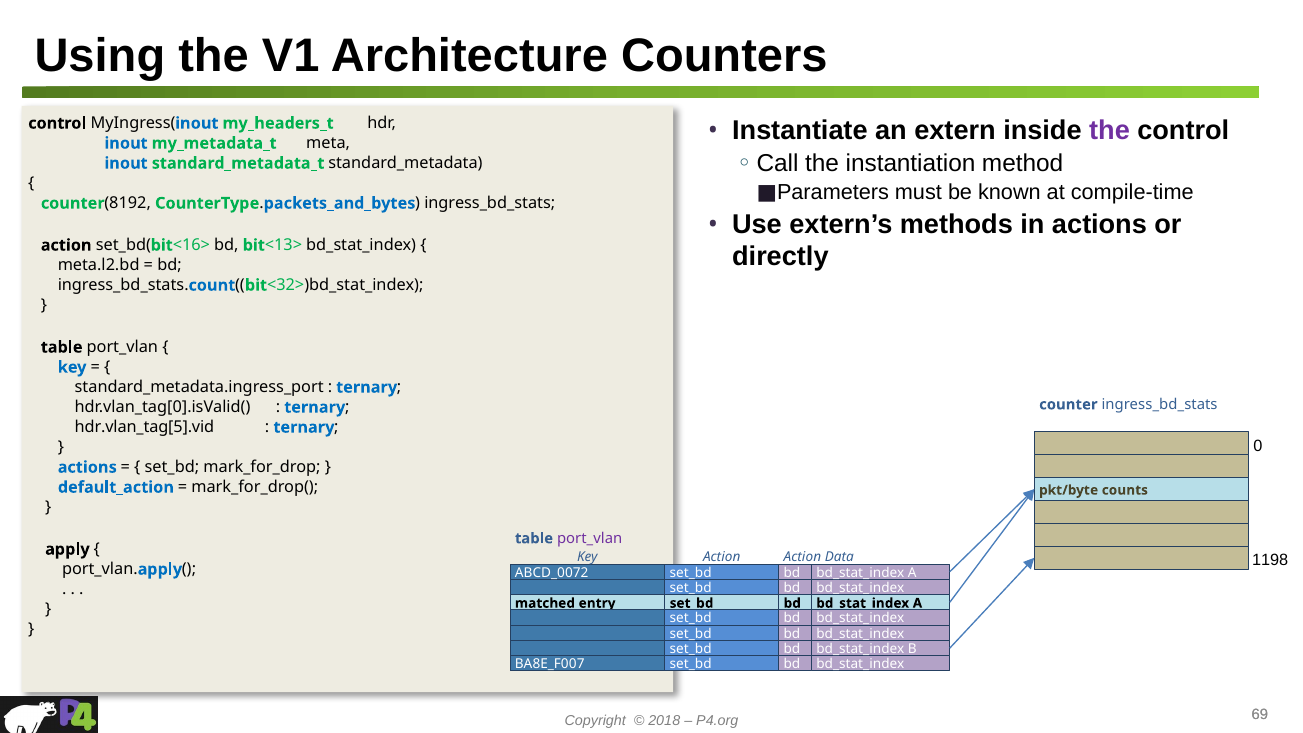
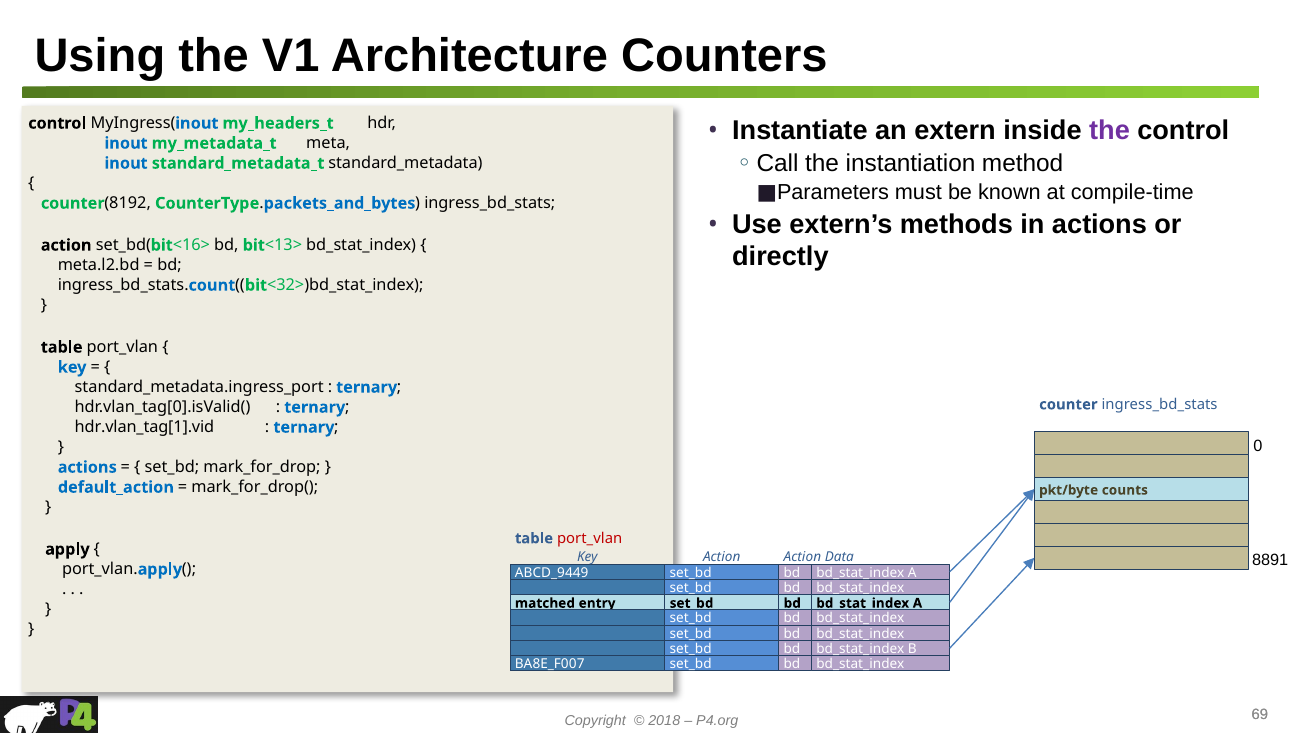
hdr.vlan_tag[5].vid: hdr.vlan_tag[5].vid -> hdr.vlan_tag[1].vid (144, 427)
port_vlan colour: purple -> red (590, 538)
1198: 1198 -> 8891 (1270, 560)
ABCD_0072: ABCD_0072 -> ABCD_9449 (552, 573)
